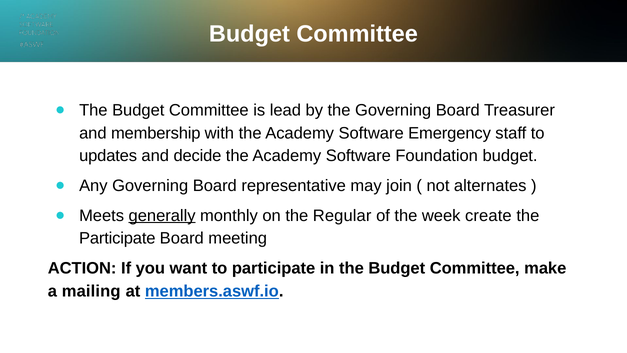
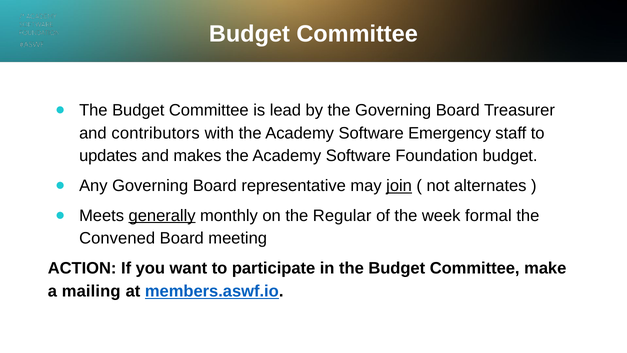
membership: membership -> contributors (156, 133)
decide: decide -> makes (197, 156)
join underline: none -> present (399, 186)
create: create -> formal (488, 215)
Participate: Participate -> Convened (117, 238)
